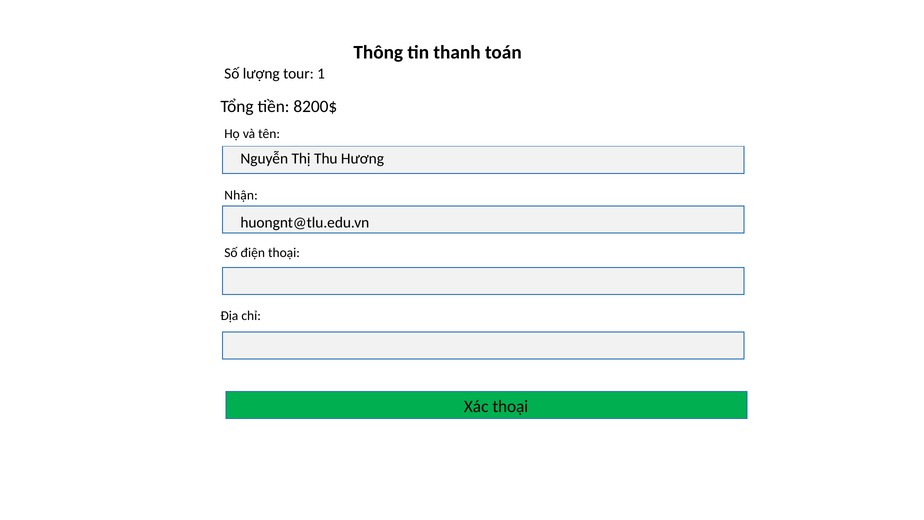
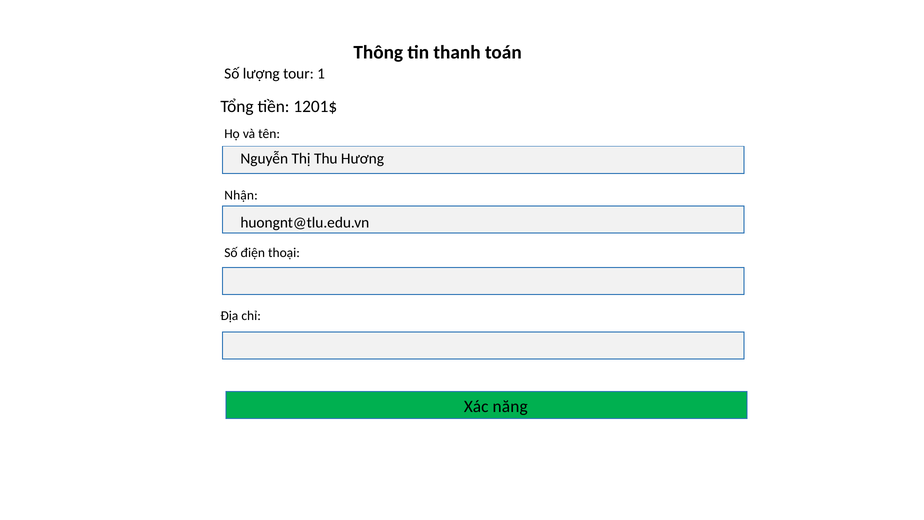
8200$: 8200$ -> 1201$ (315, 107)
Xác thoại: thoại -> năng (510, 406)
